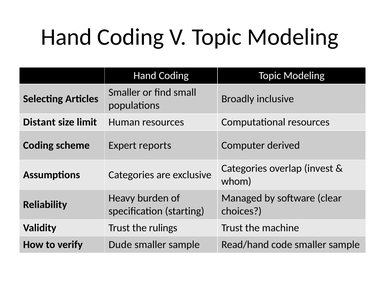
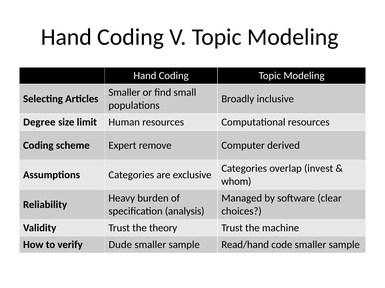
Distant: Distant -> Degree (39, 123)
reports: reports -> remove (155, 146)
starting: starting -> analysis (185, 212)
rulings: rulings -> theory (163, 228)
